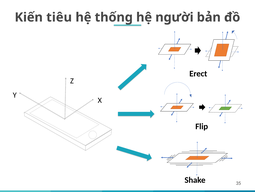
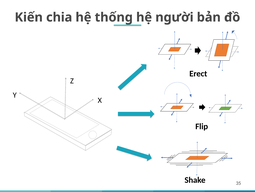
tiêu: tiêu -> chia (59, 17)
